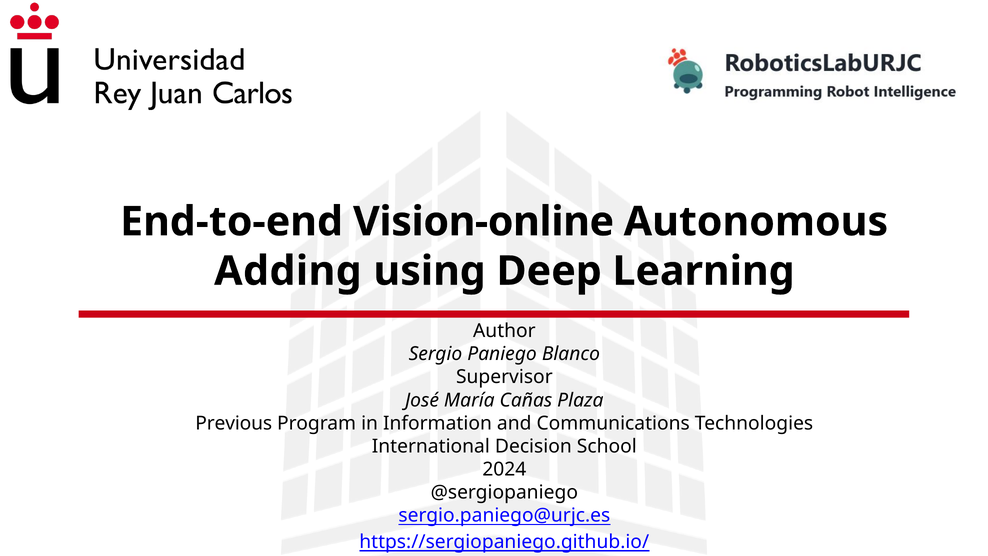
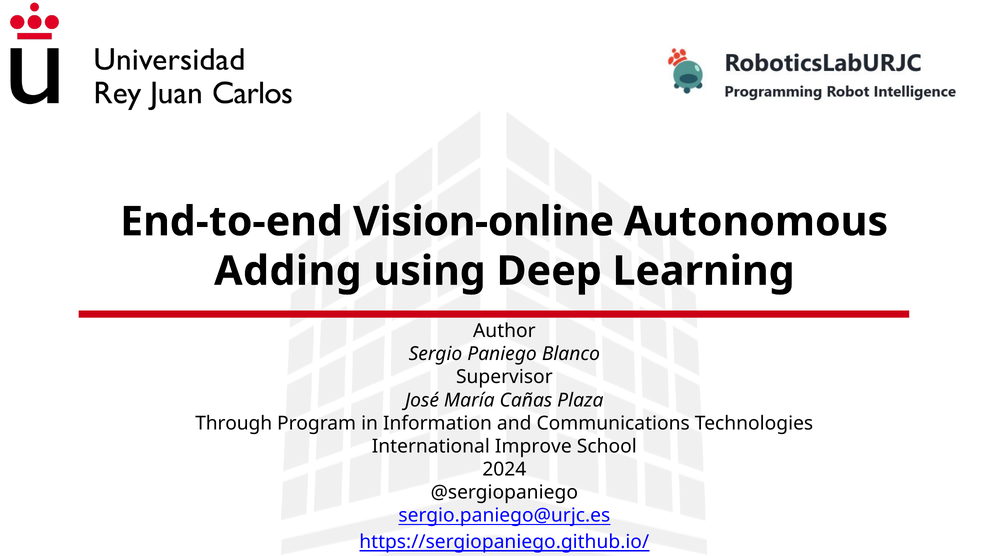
Previous: Previous -> Through (234, 423)
Decision: Decision -> Improve (533, 446)
